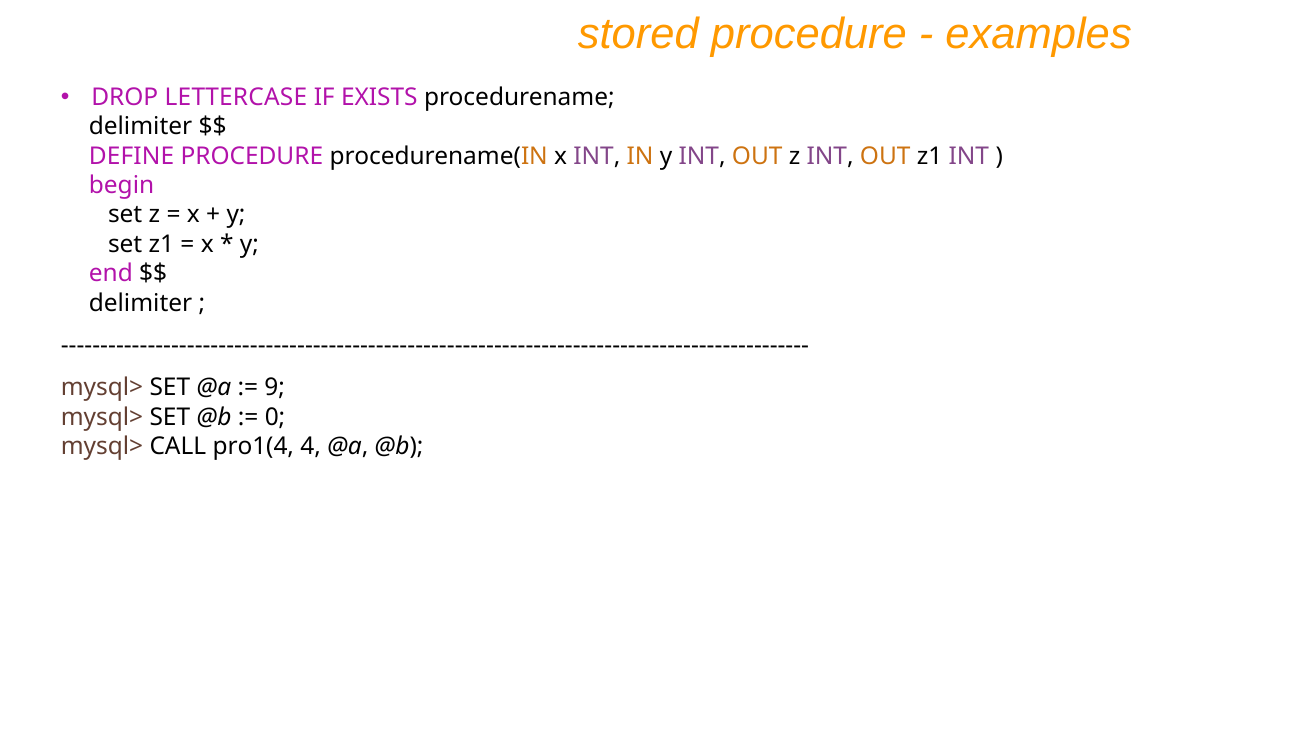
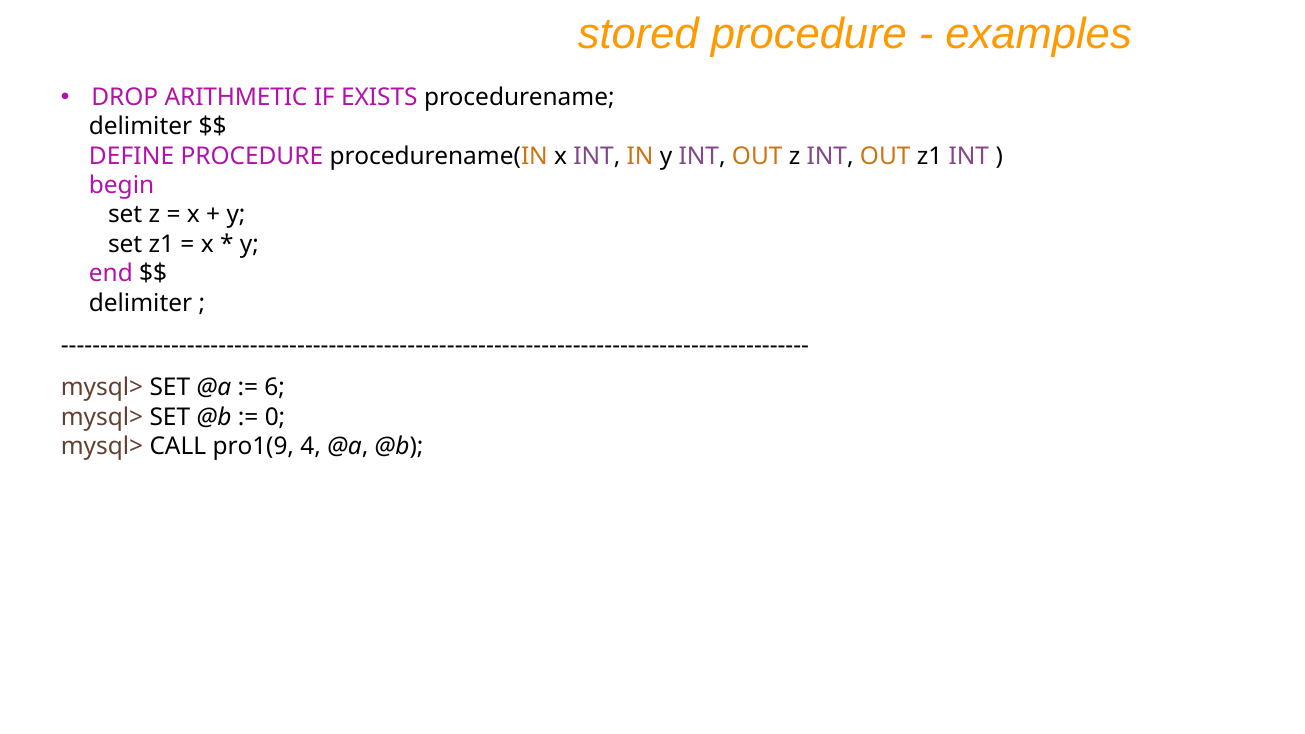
LETTERCASE: LETTERCASE -> ARITHMETIC (236, 97)
9: 9 -> 6 (275, 388)
pro1(4: pro1(4 -> pro1(9 (253, 446)
